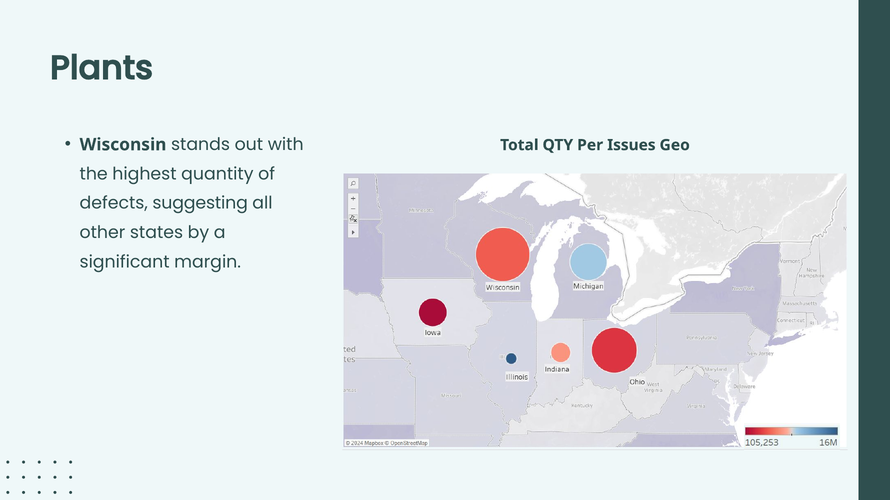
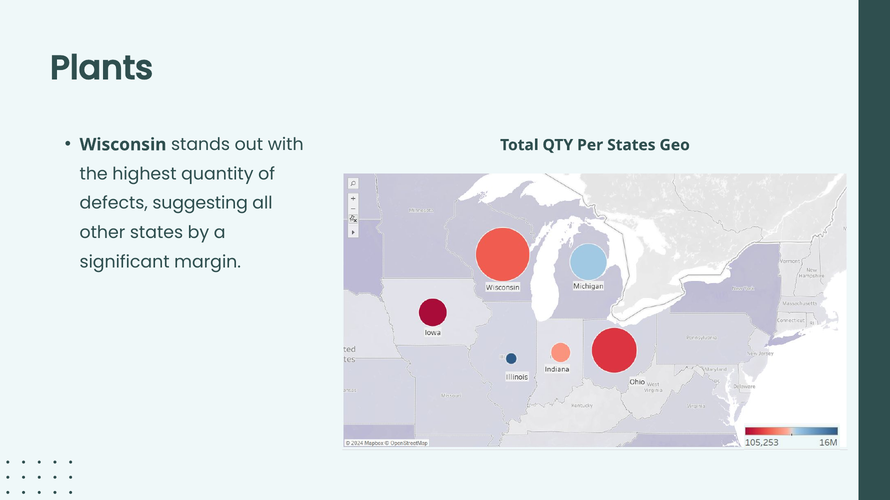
Per Issues: Issues -> States (631, 145)
